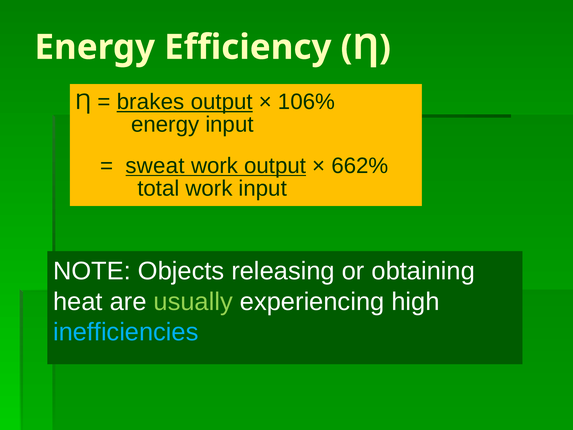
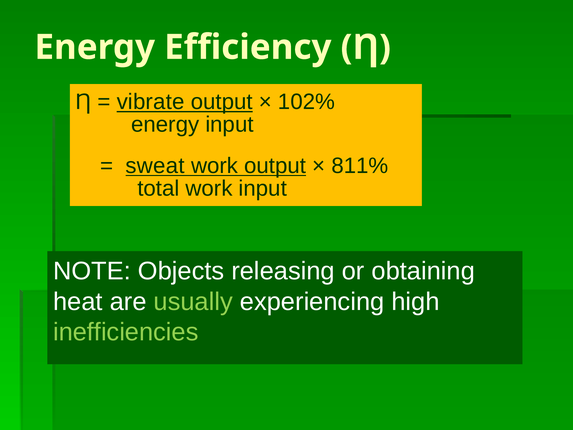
brakes: brakes -> vibrate (151, 102)
106%: 106% -> 102% (306, 102)
662%: 662% -> 811% (360, 166)
inefficiencies colour: light blue -> light green (126, 332)
